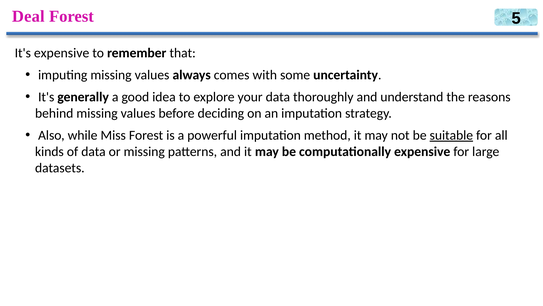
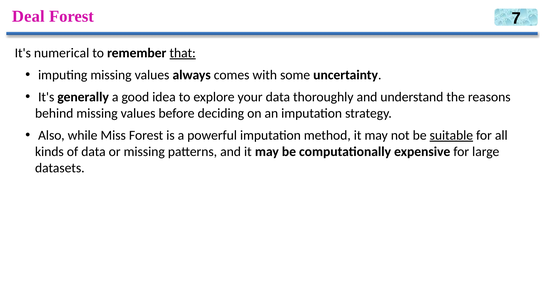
5: 5 -> 7 (516, 18)
It's expensive: expensive -> numerical (62, 53)
that underline: none -> present (183, 53)
